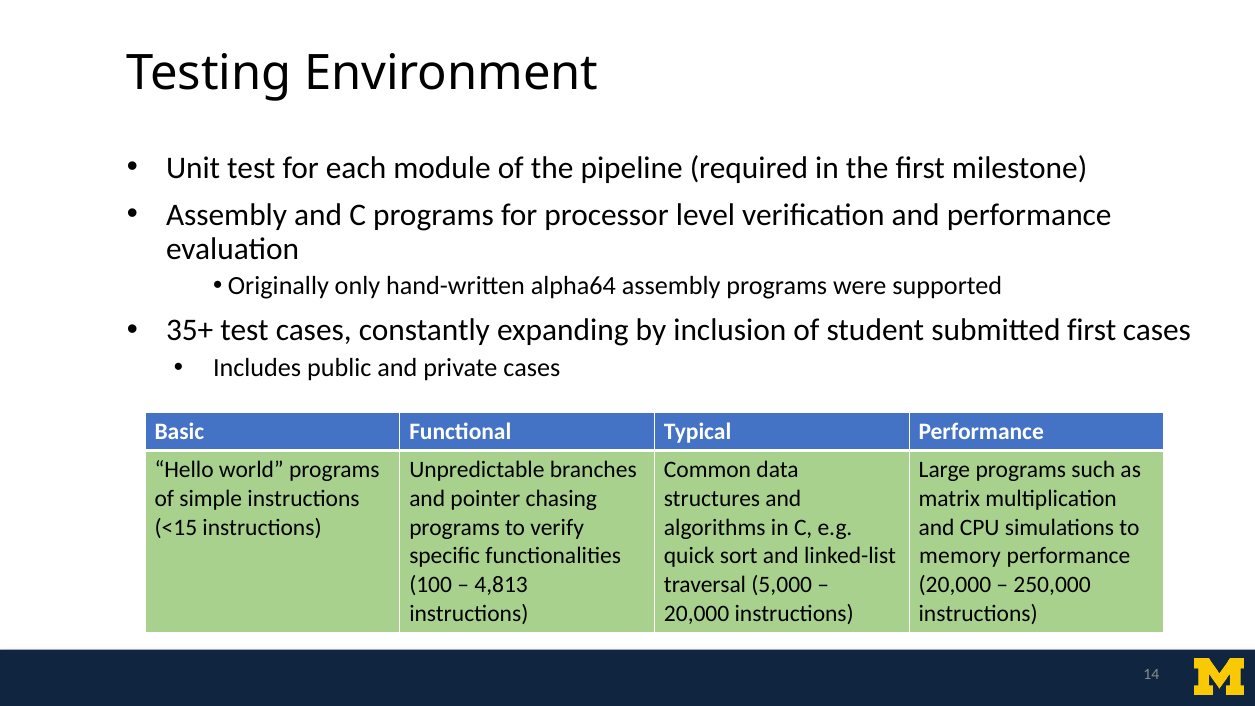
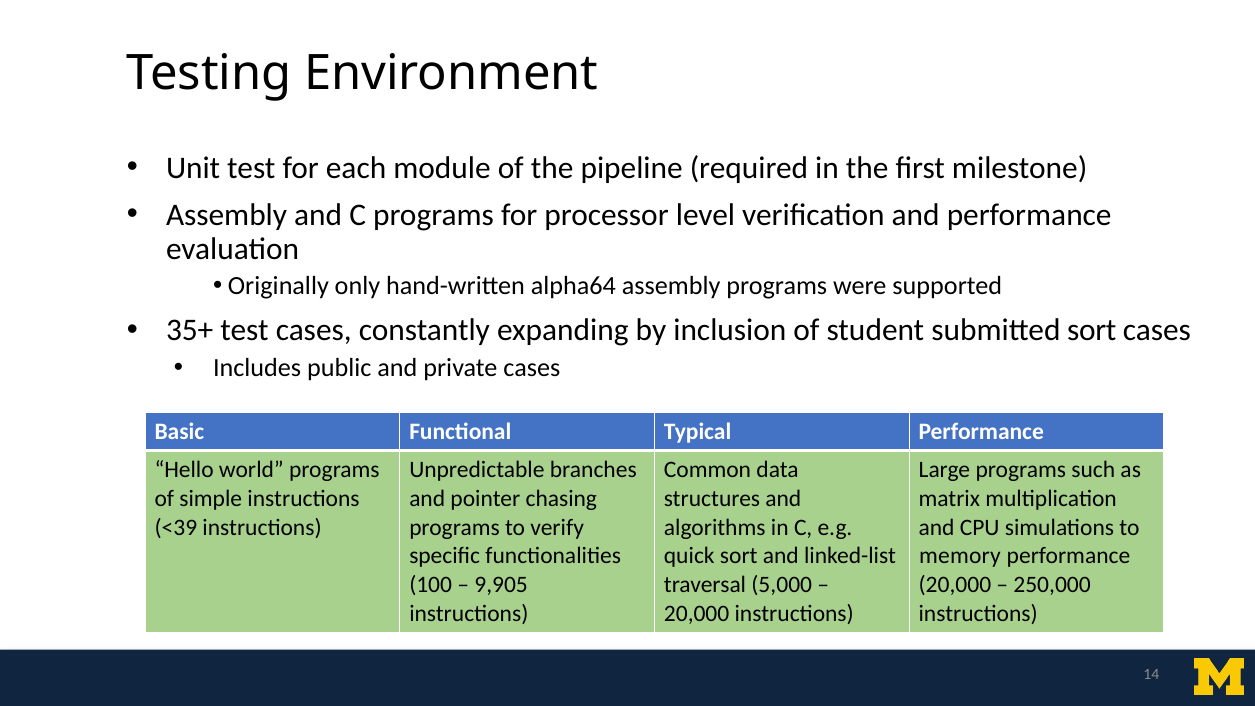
submitted first: first -> sort (1092, 330)
<15: <15 -> <39 (176, 527)
4,813: 4,813 -> 9,905 (501, 585)
